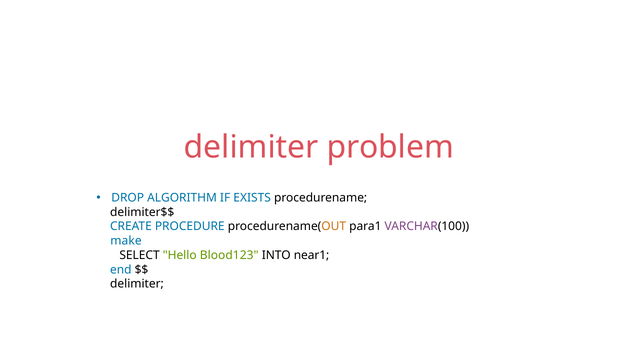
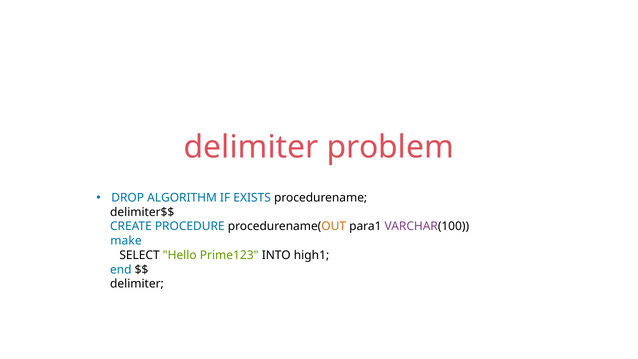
Blood123: Blood123 -> Prime123 (229, 255)
near1: near1 -> high1 (312, 255)
